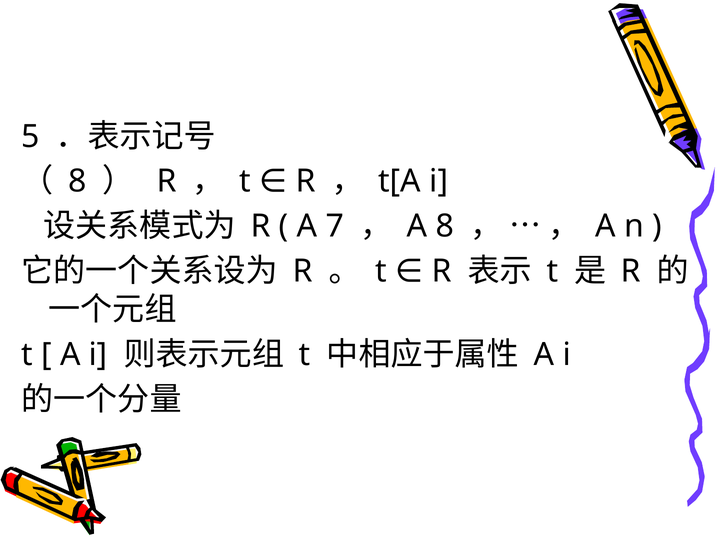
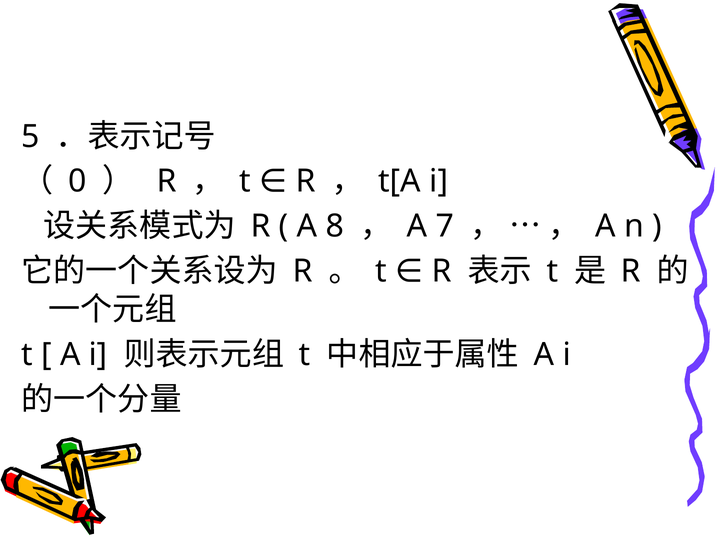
8: 8 -> 0 (77, 181)
7: 7 -> 8 (335, 226)
A 8: 8 -> 7 (445, 226)
